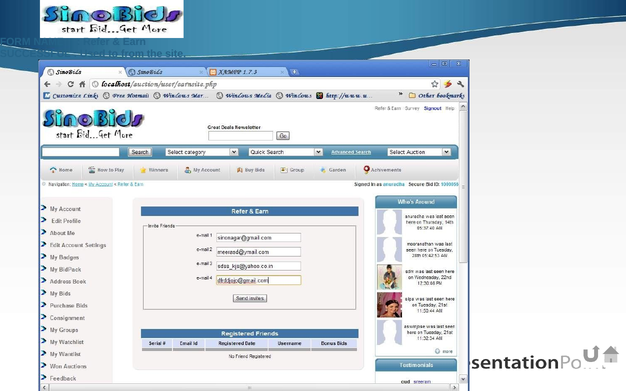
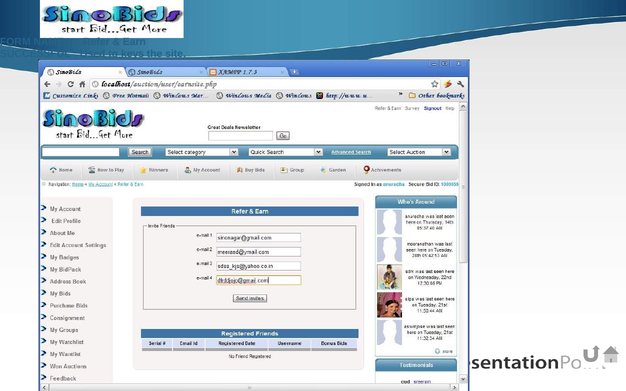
from: from -> keys (133, 54)
